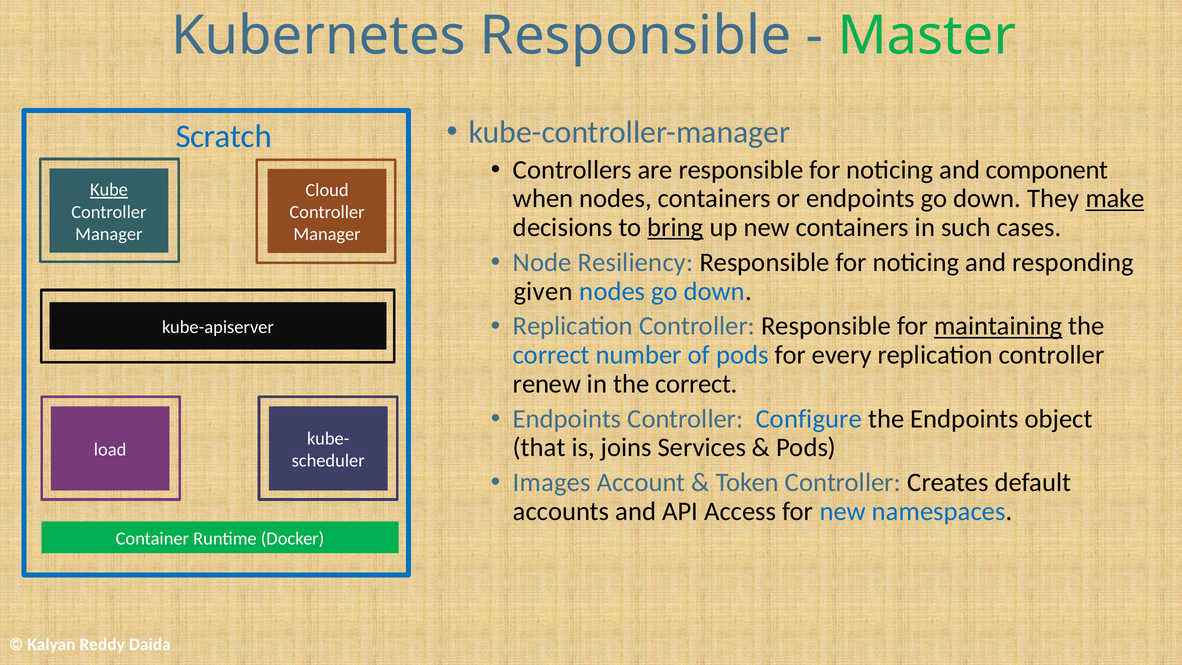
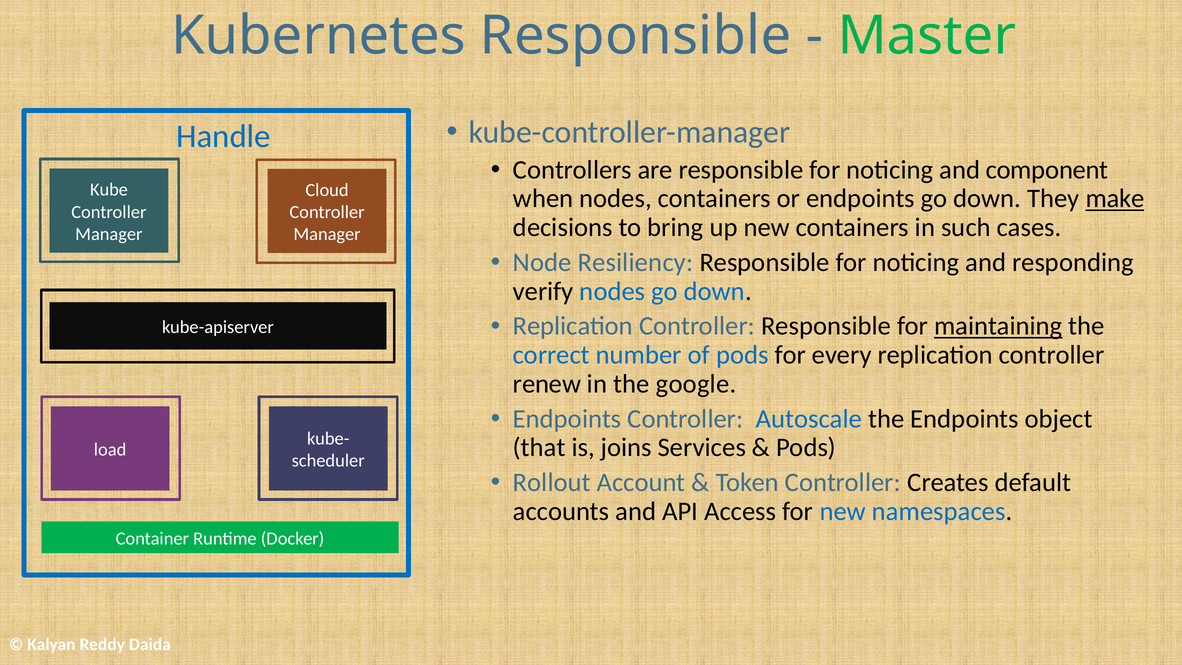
Scratch: Scratch -> Handle (223, 136)
Kube underline: present -> none (109, 190)
bring underline: present -> none (675, 227)
given: given -> verify (543, 291)
in the correct: correct -> google (696, 384)
Configure: Configure -> Autoscale (809, 419)
Images: Images -> Rollout (552, 482)
